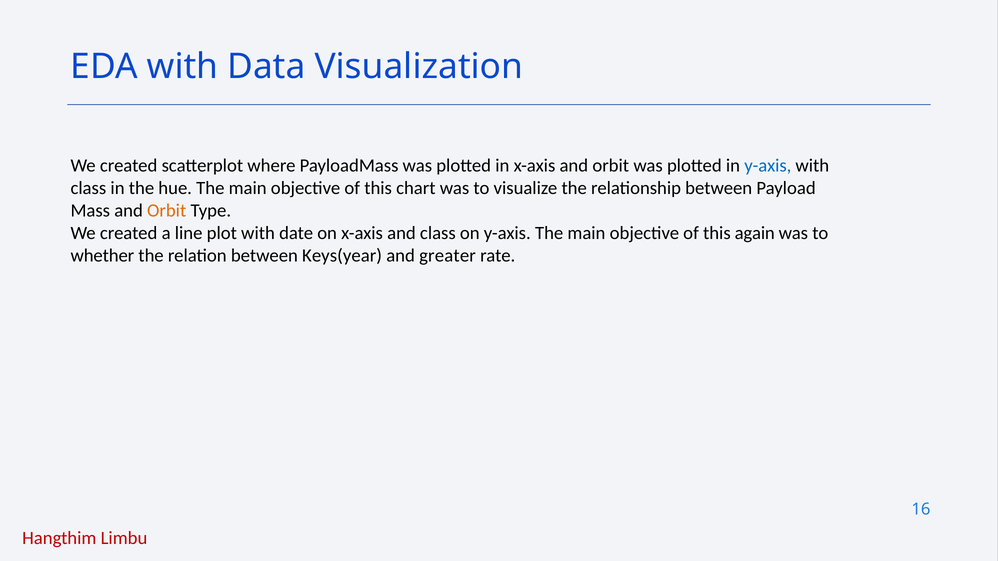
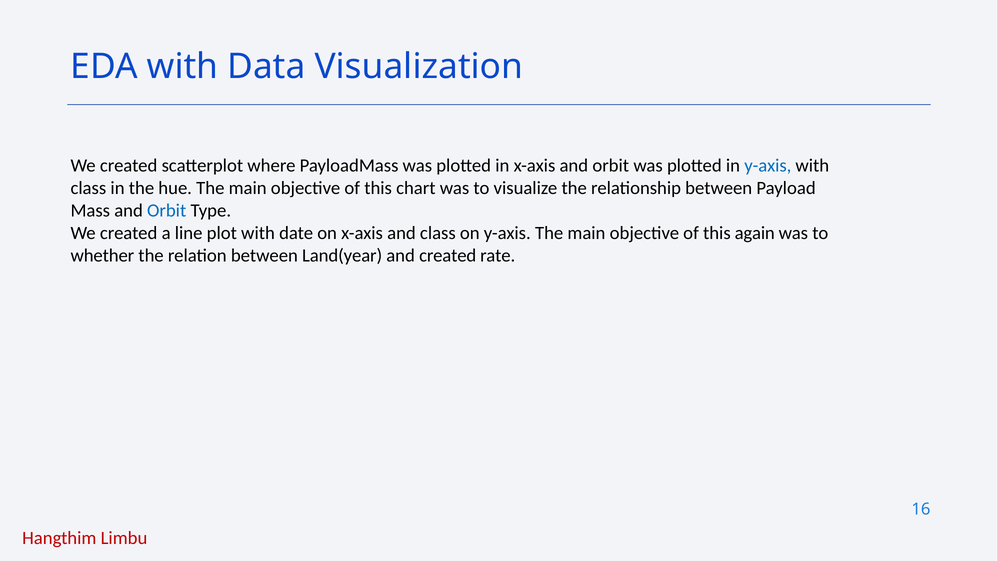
Orbit colour: orange -> blue (167, 211)
Keys(year: Keys(year -> Land(year (342, 256)
and greater: greater -> created (448, 256)
